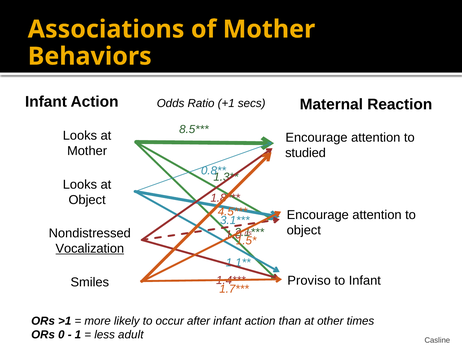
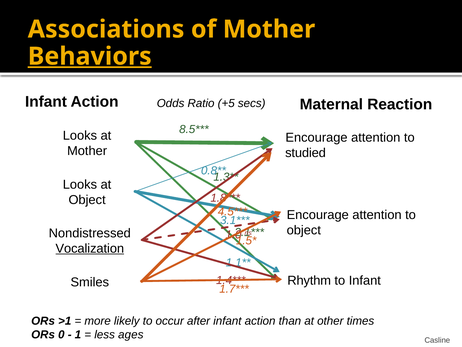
Behaviors underline: none -> present (90, 56)
+1: +1 -> +5 (226, 103)
Proviso: Proviso -> Rhythm (309, 280)
adult: adult -> ages (131, 334)
